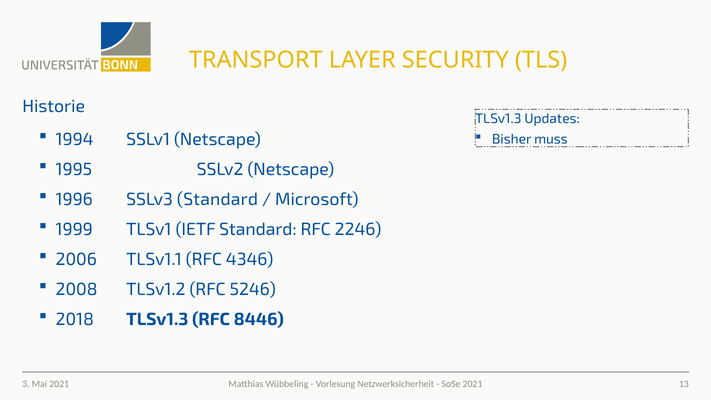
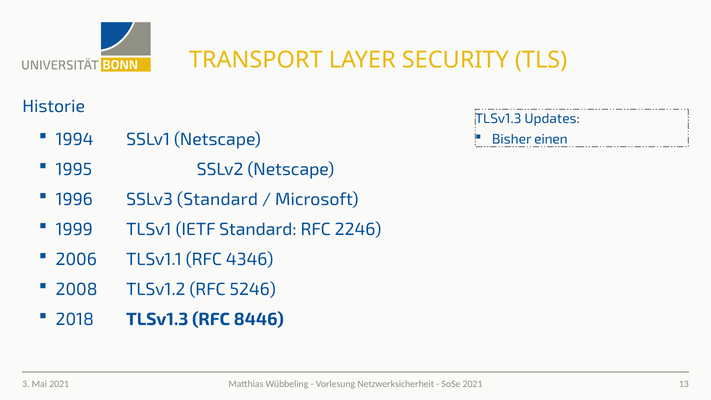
muss: muss -> einen (551, 139)
